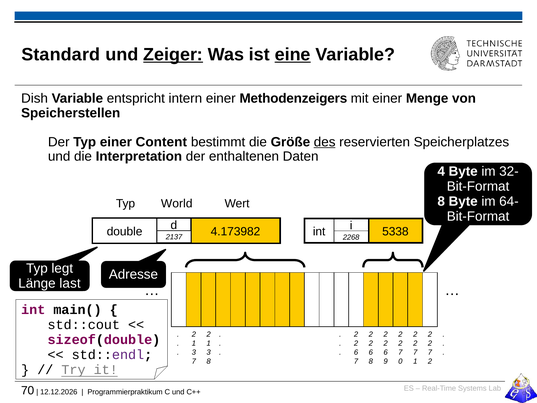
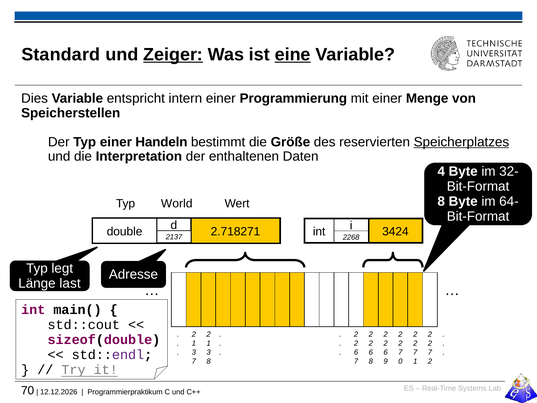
Dish: Dish -> Dies (35, 98)
Methodenzeigers: Methodenzeigers -> Programmierung (293, 98)
Content: Content -> Handeln (161, 142)
des underline: present -> none (325, 142)
Speicherplatzes underline: none -> present (461, 142)
4.173982: 4.173982 -> 2.718271 (236, 231)
5338: 5338 -> 3424 (395, 231)
